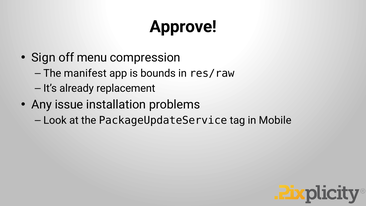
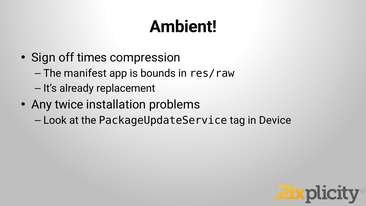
Approve: Approve -> Ambient (183, 27)
menu: menu -> times (92, 58)
issue: issue -> twice (69, 105)
Mobile: Mobile -> Device (275, 120)
